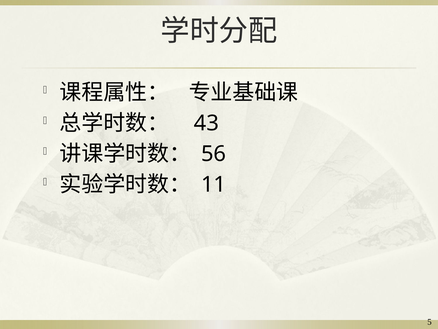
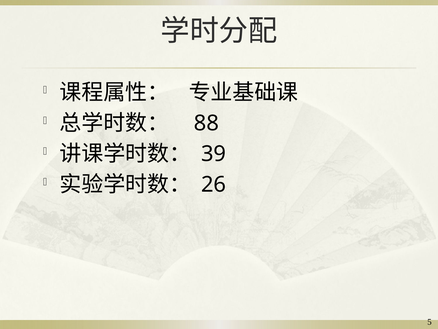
43: 43 -> 88 (206, 123)
56: 56 -> 39 (214, 154)
11: 11 -> 26 (214, 184)
